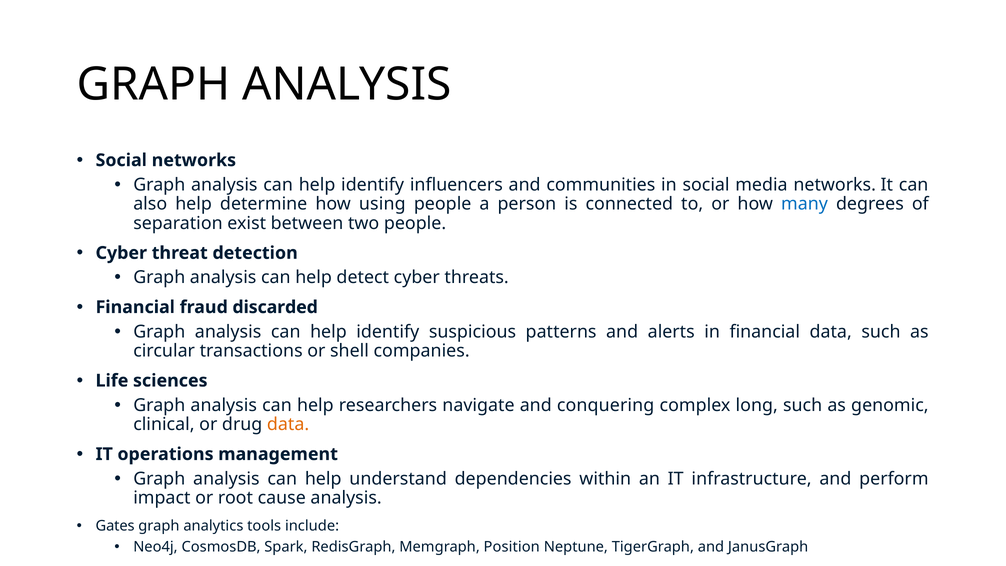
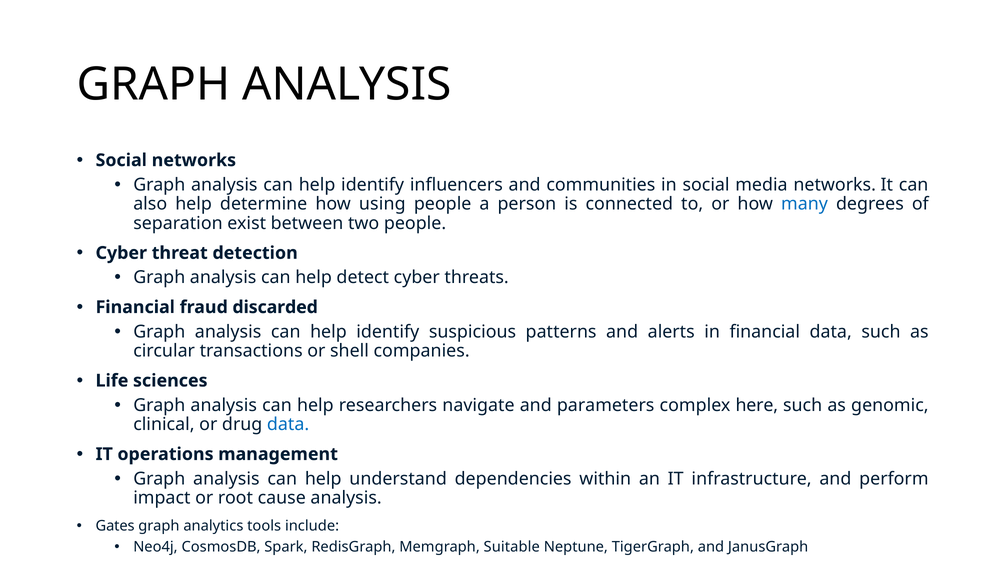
conquering: conquering -> parameters (606, 405)
long: long -> here (757, 405)
data colour: orange -> blue (288, 424)
Position: Position -> Suitable (512, 547)
